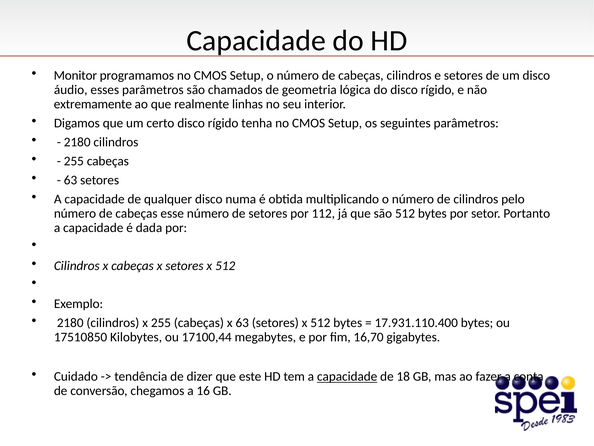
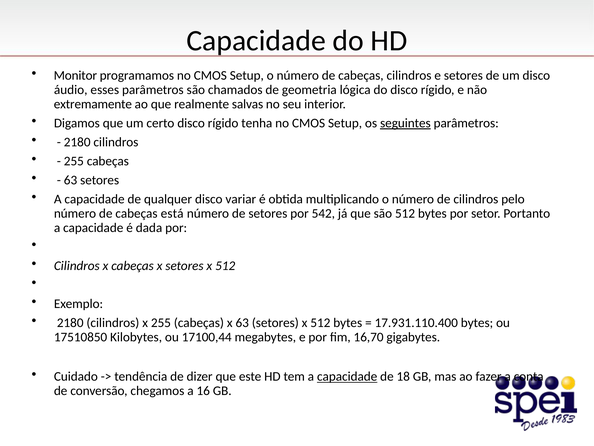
linhas: linhas -> salvas (248, 104)
seguintes underline: none -> present (405, 123)
numa: numa -> variar (241, 199)
esse: esse -> está (172, 213)
112: 112 -> 542 (323, 213)
